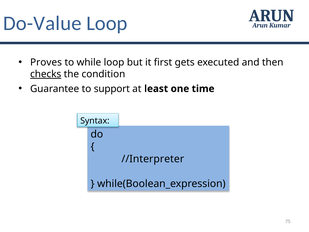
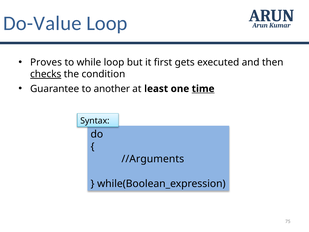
support: support -> another (112, 89)
time underline: none -> present (203, 89)
//Interpreter: //Interpreter -> //Arguments (153, 159)
